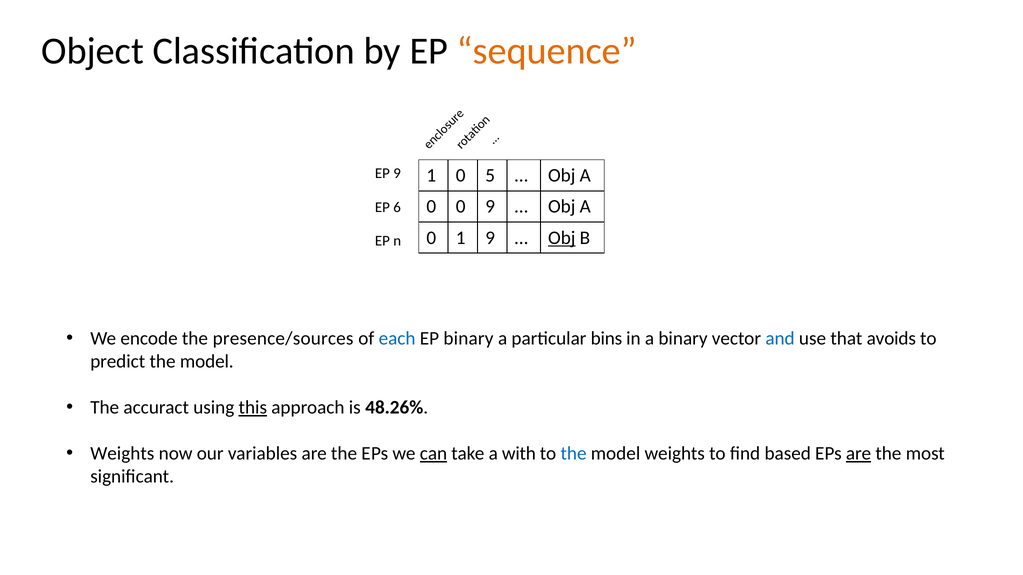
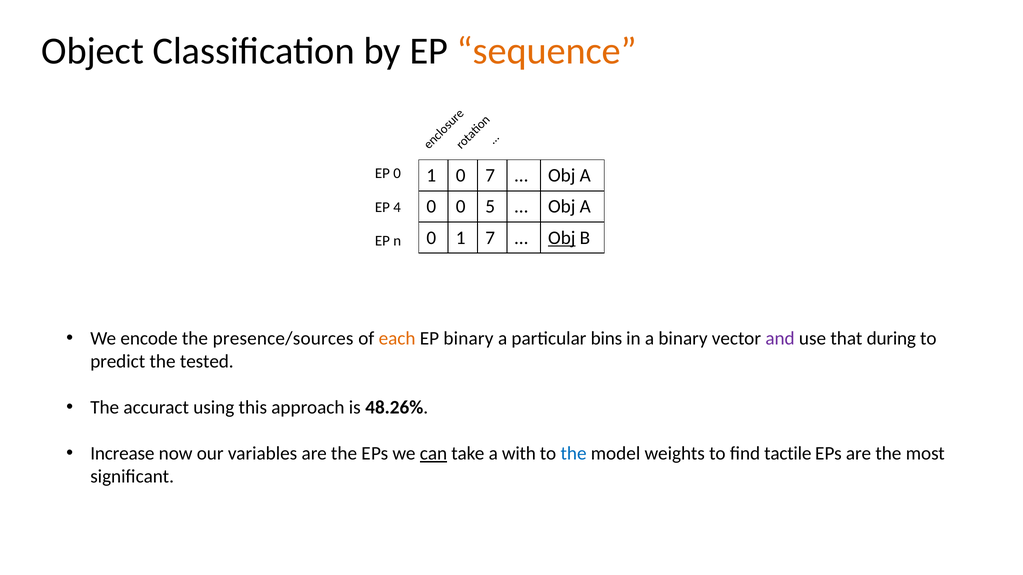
EP 9: 9 -> 0 (397, 174)
0 5: 5 -> 7 (490, 176)
0 9: 9 -> 5 (490, 207)
6: 6 -> 4 (397, 207)
1 9: 9 -> 7 (490, 238)
each colour: blue -> orange (397, 339)
and colour: blue -> purple (780, 339)
avoids: avoids -> during (891, 339)
predict the model: model -> tested (207, 362)
this underline: present -> none (253, 408)
Weights: Weights -> Increase (122, 454)
based: based -> tactile (788, 454)
are underline: present -> none (859, 454)
